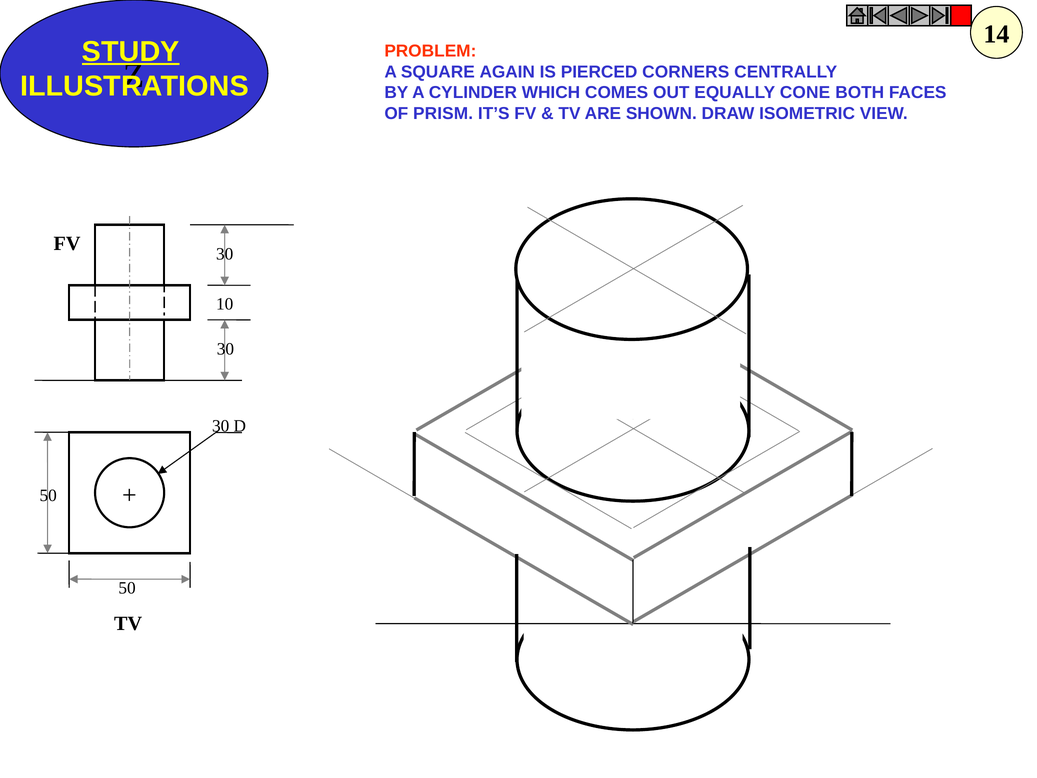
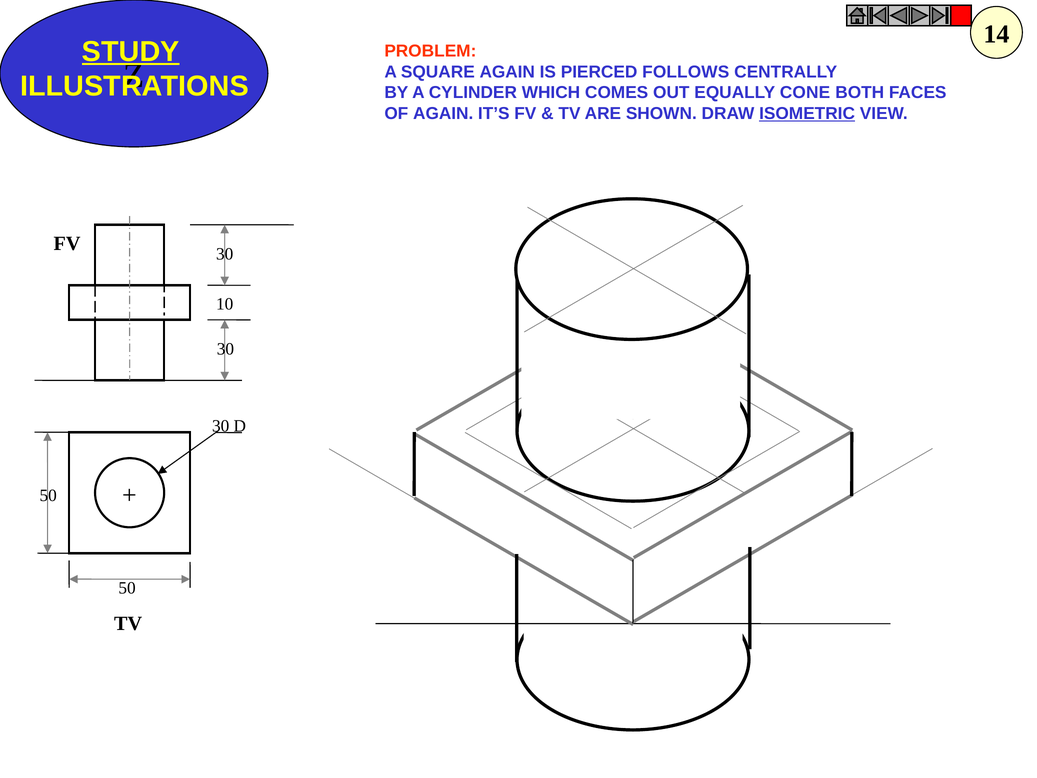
CORNERS: CORNERS -> FOLLOWS (686, 72)
OF PRISM: PRISM -> AGAIN (443, 113)
ISOMETRIC underline: none -> present (807, 113)
